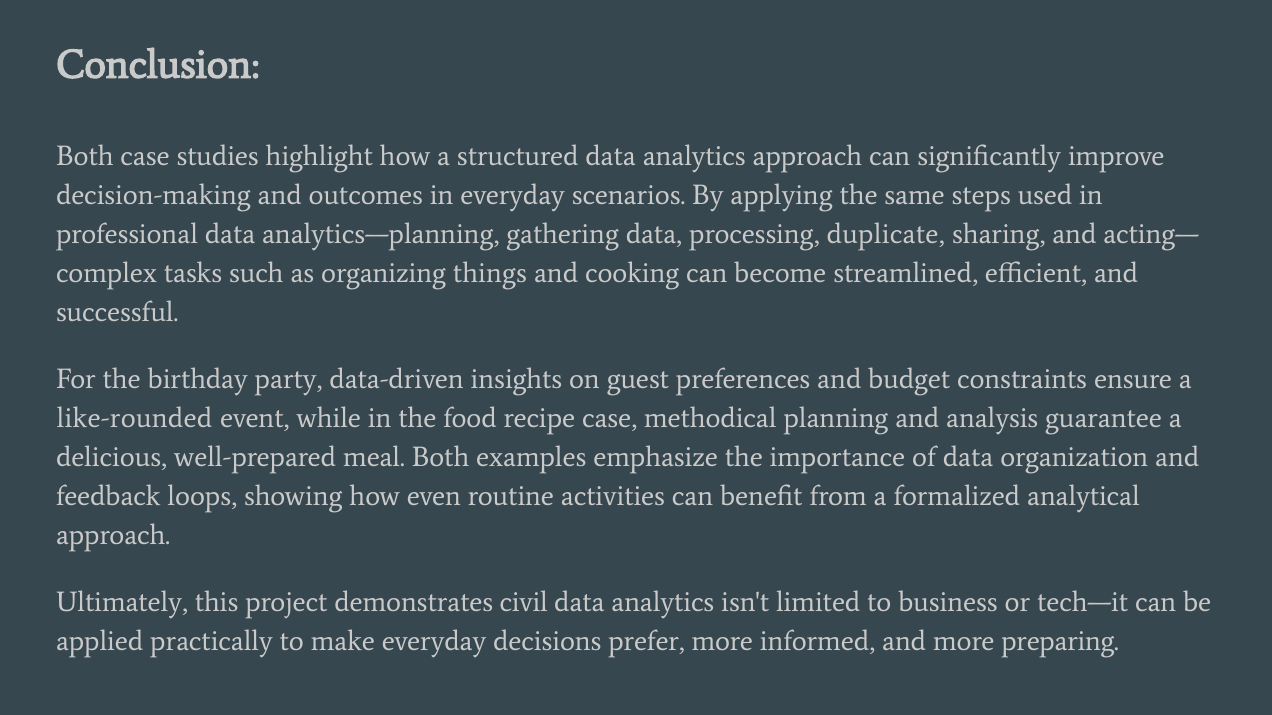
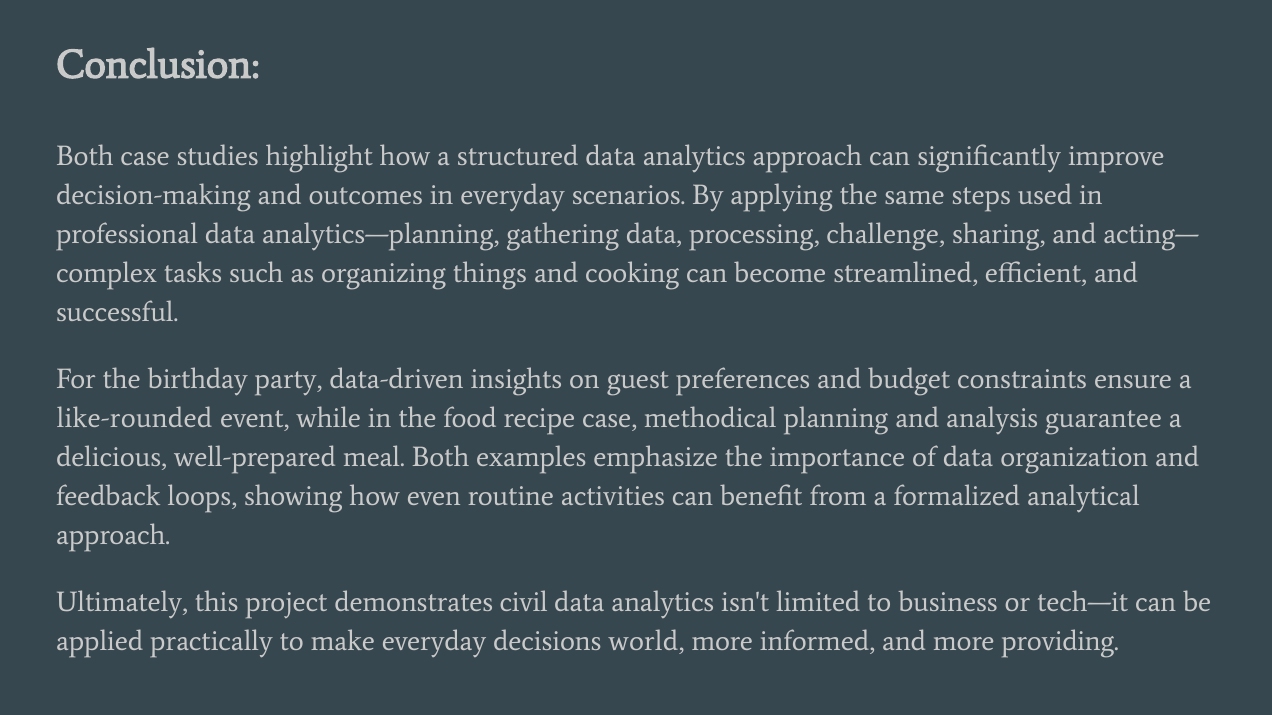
duplicate: duplicate -> challenge (886, 234)
prefer: prefer -> world (646, 642)
preparing: preparing -> providing (1060, 642)
